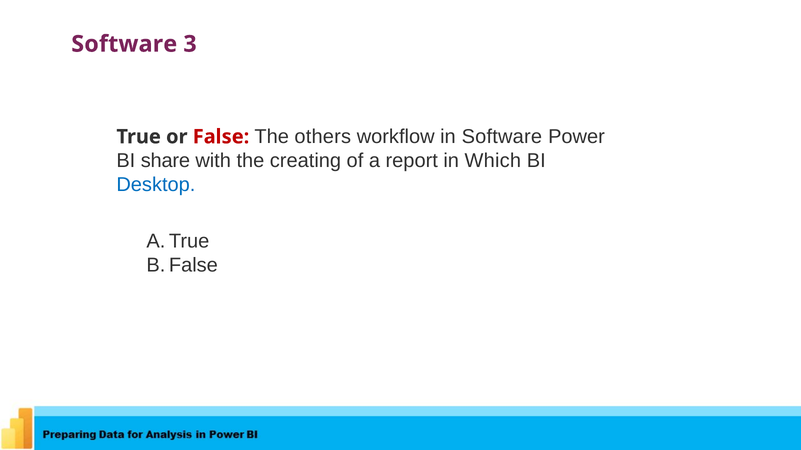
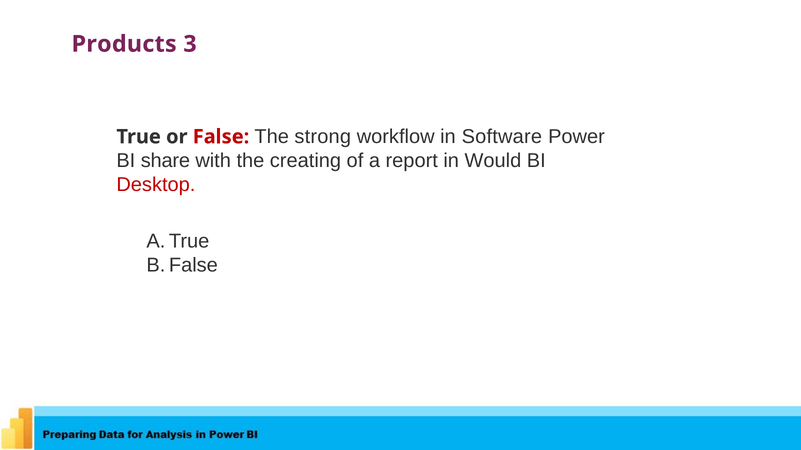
Software: Software -> Products (124, 44)
others: others -> strong (323, 137)
Which: Which -> Would (493, 161)
Desktop colour: blue -> red (156, 185)
